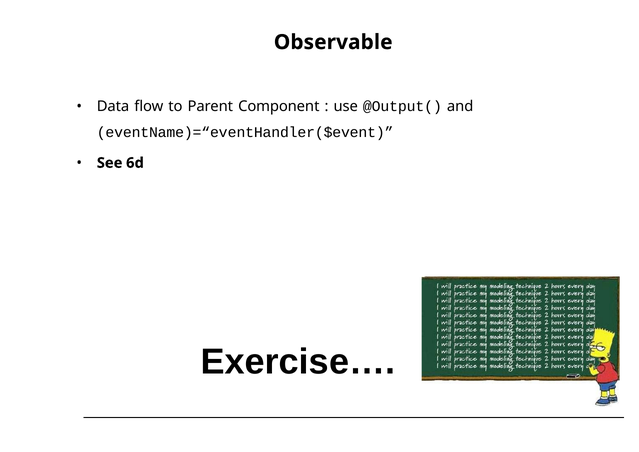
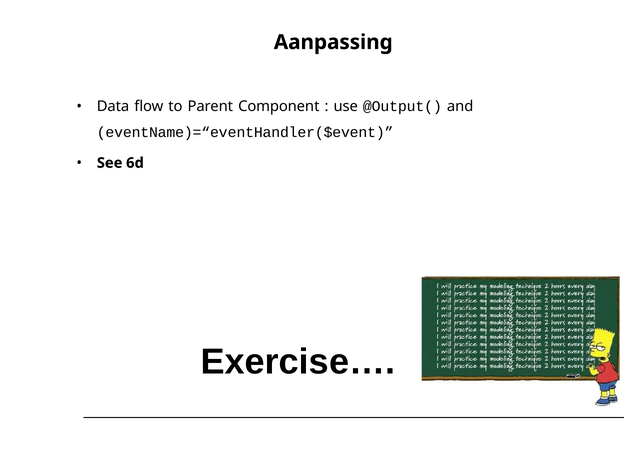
Observable: Observable -> Aanpassing (333, 42)
